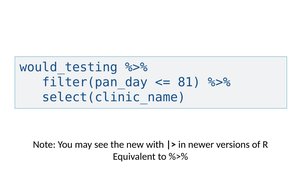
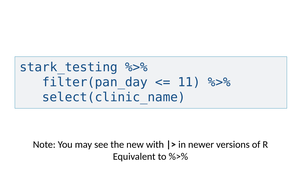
would_testing: would_testing -> stark_testing (69, 67)
81: 81 -> 11 (189, 82)
